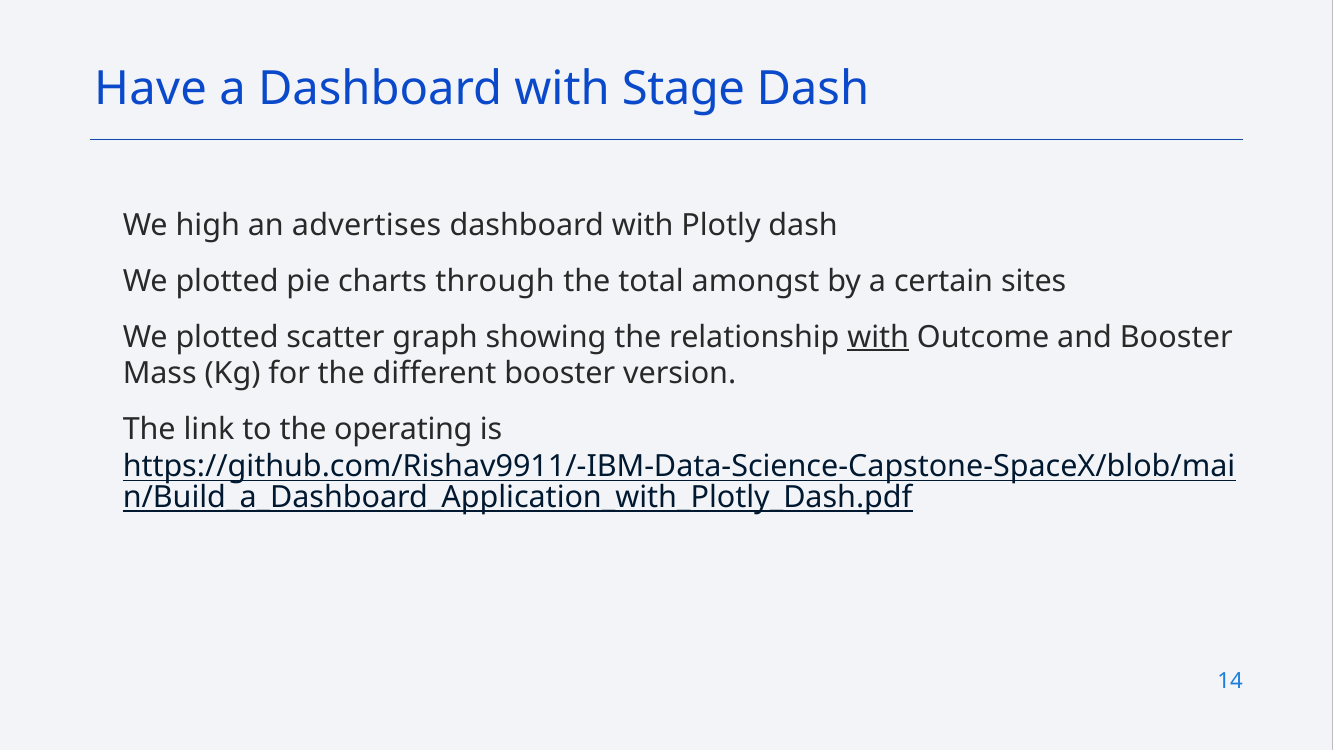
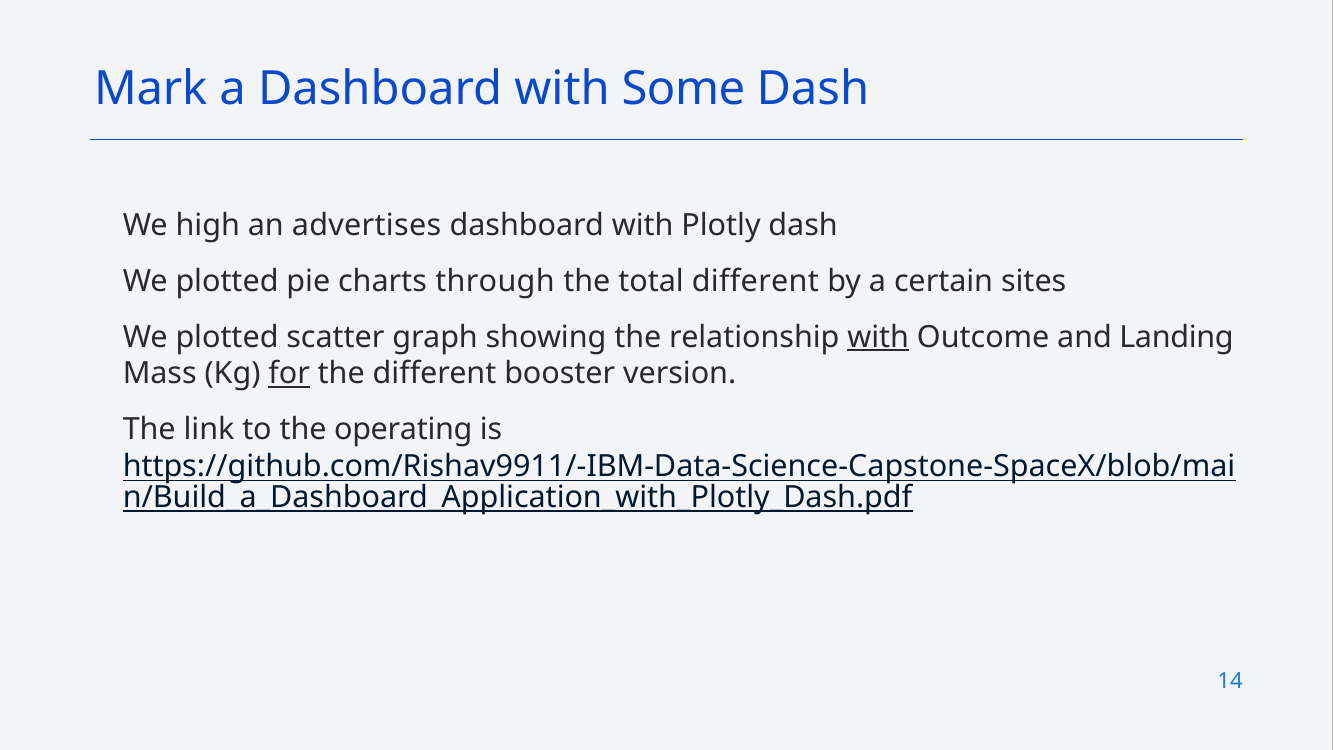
Have: Have -> Mark (151, 89)
Stage: Stage -> Some (683, 89)
total amongst: amongst -> different (755, 281)
and Booster: Booster -> Landing (1177, 337)
for underline: none -> present (289, 374)
